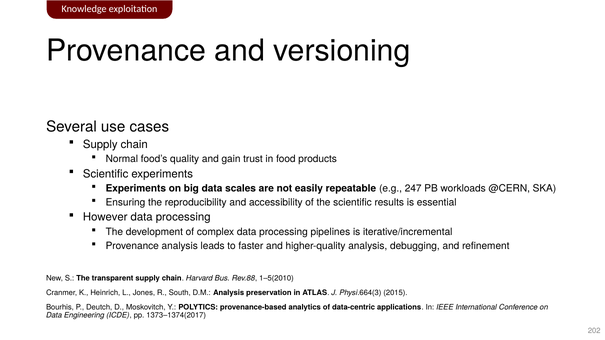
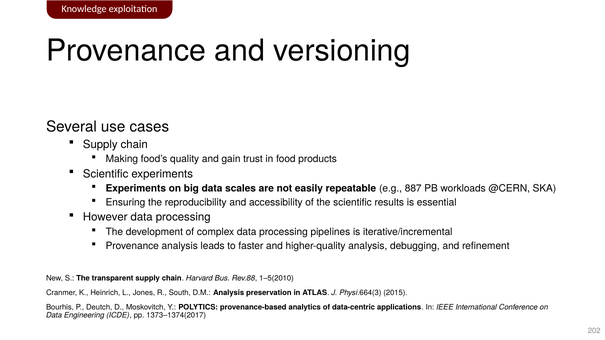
Normal: Normal -> Making (122, 159)
247: 247 -> 887 (413, 189)
